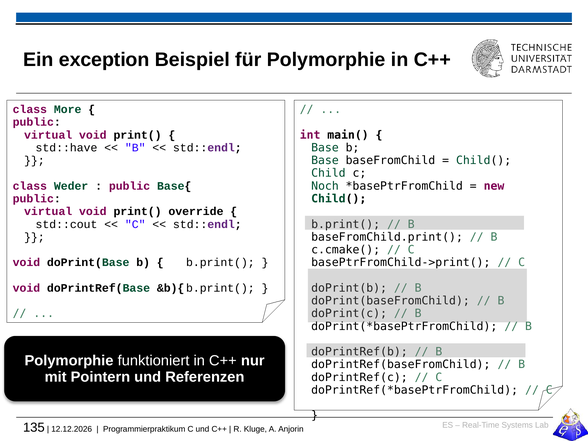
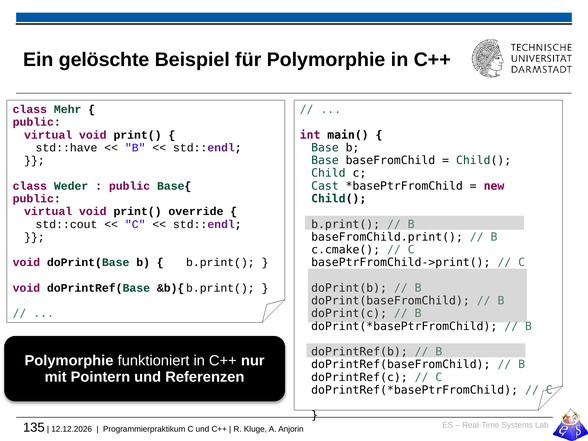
exception: exception -> gelöschte (104, 60)
More: More -> Mehr (68, 109)
Noch: Noch -> Cast (325, 186)
